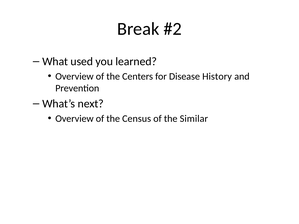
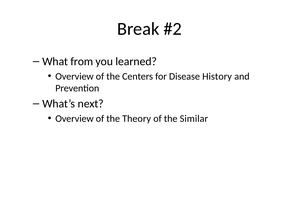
used: used -> from (82, 62)
Census: Census -> Theory (137, 119)
